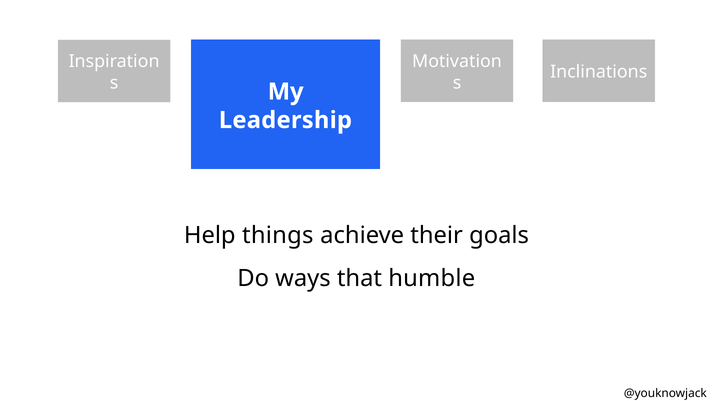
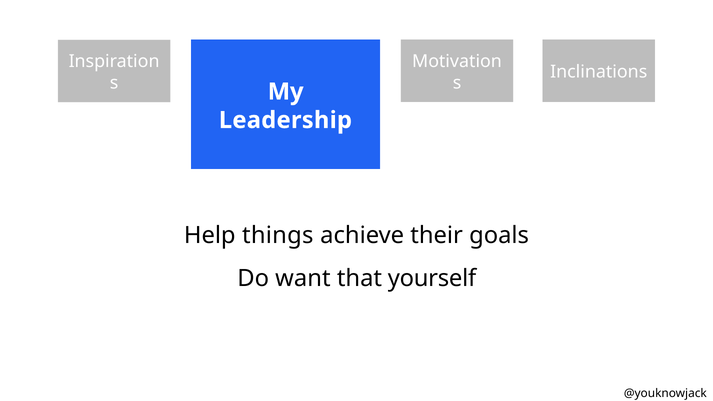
ways: ways -> want (303, 278)
humble: humble -> yourself (432, 278)
